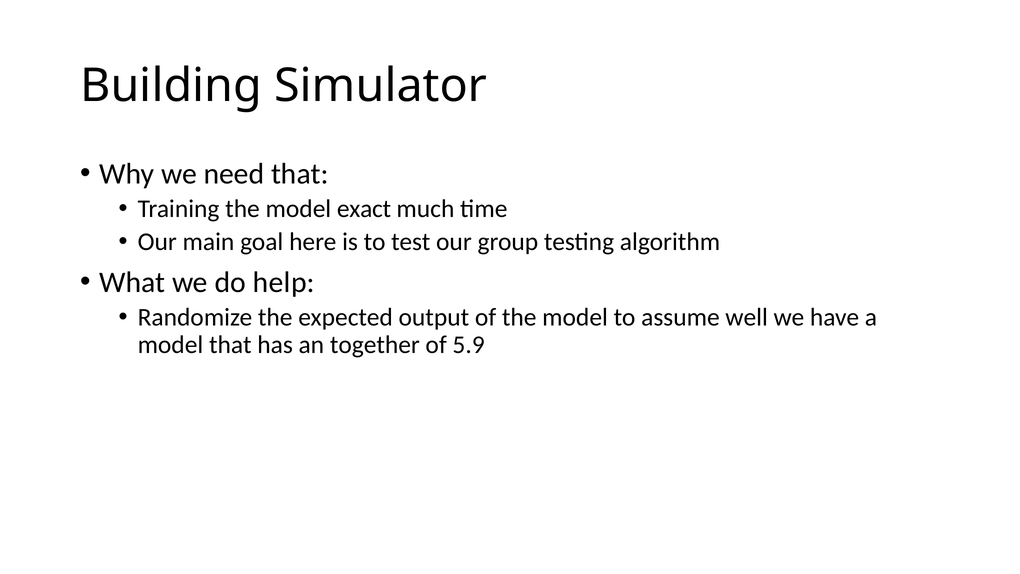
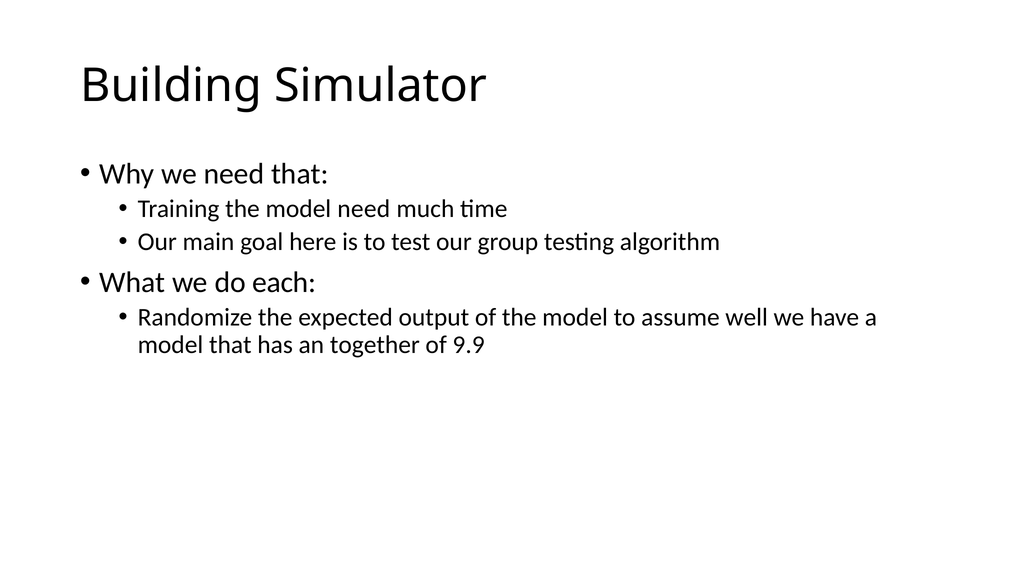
model exact: exact -> need (364, 209)
help: help -> each (284, 282)
5.9: 5.9 -> 9.9 (469, 345)
